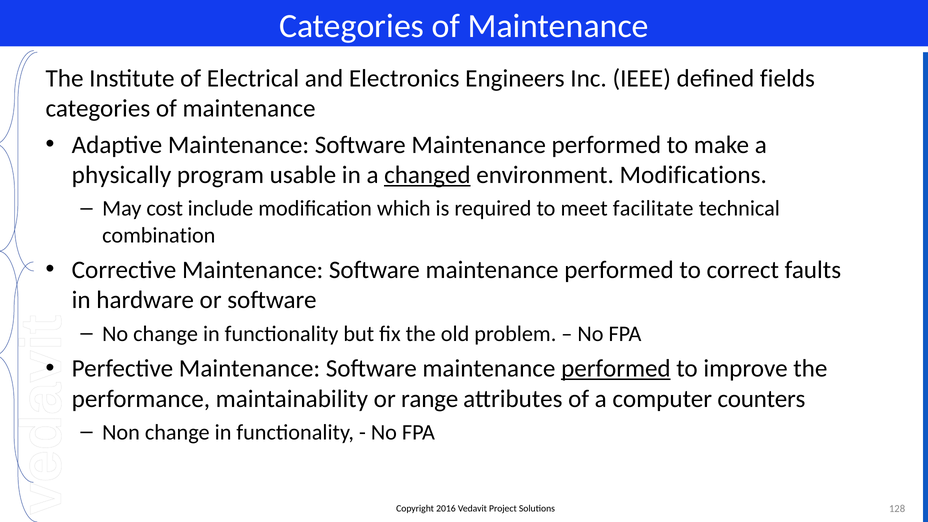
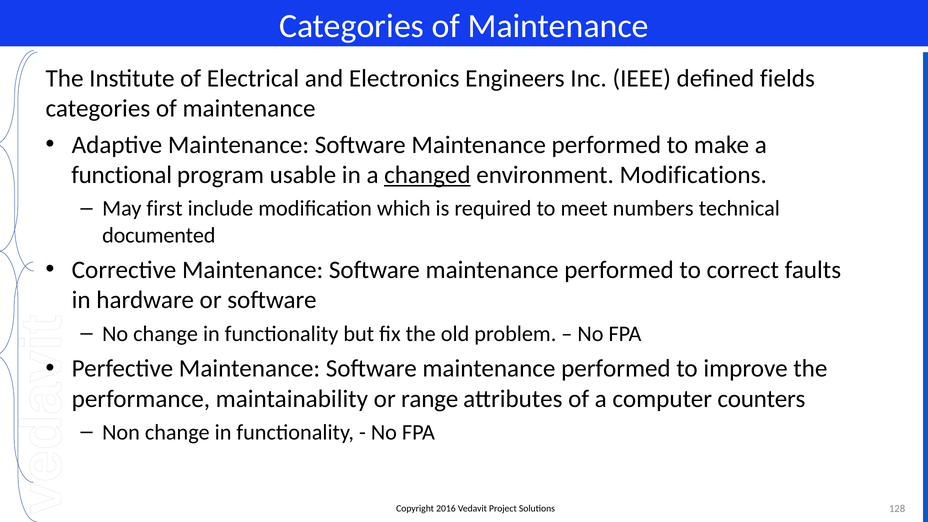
physically: physically -> functional (122, 175)
cost: cost -> first (165, 209)
facilitate: facilitate -> numbers (653, 209)
combination: combination -> documented (159, 235)
performed underline: present -> none (616, 369)
